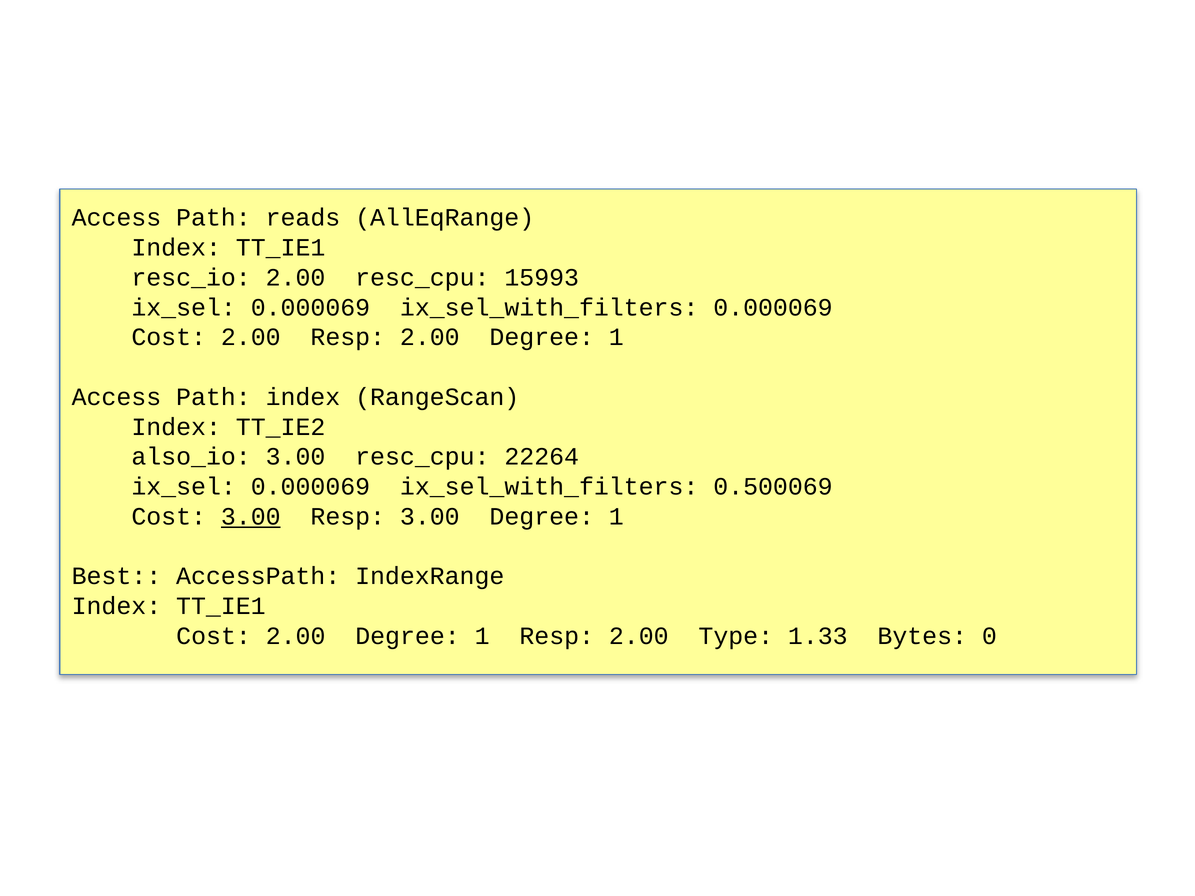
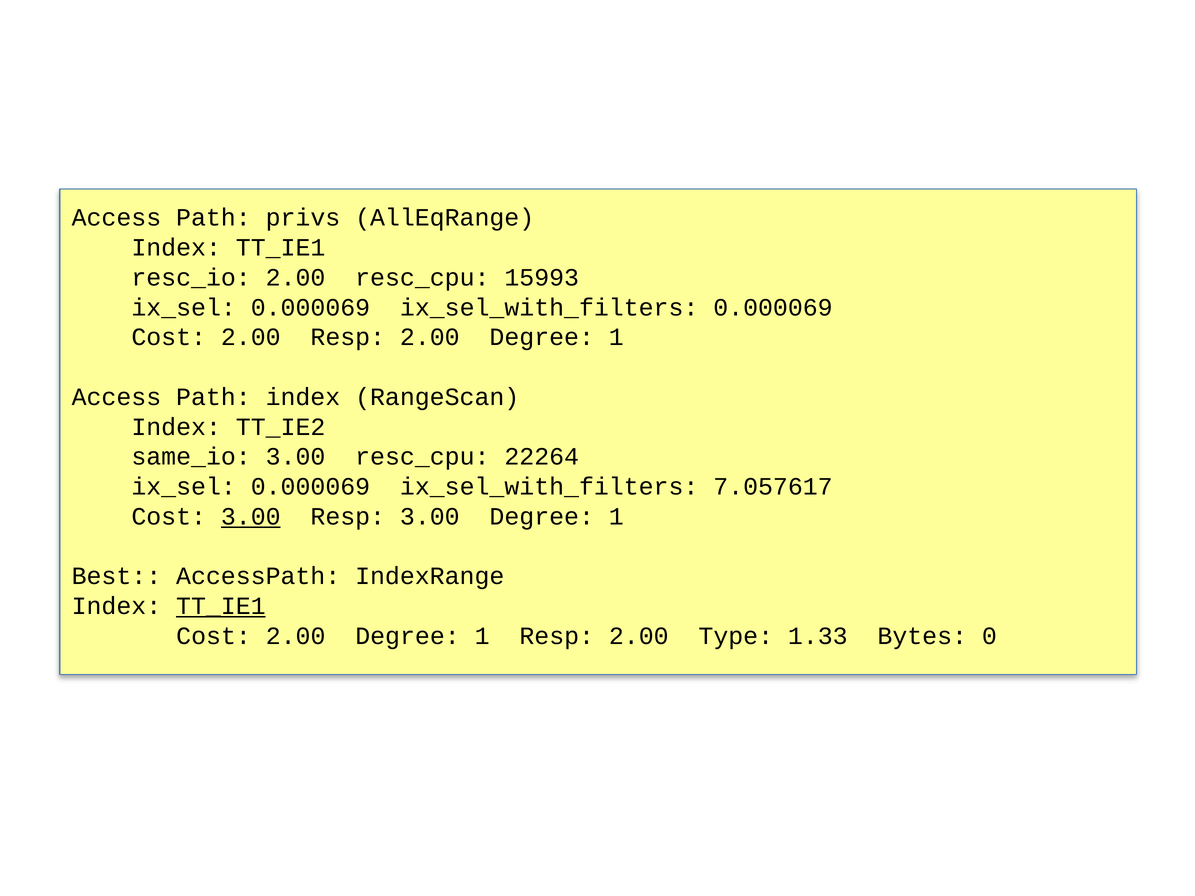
reads: reads -> privs (303, 218)
also_io: also_io -> same_io (191, 457)
0.500069: 0.500069 -> 7.057617 (773, 487)
TT_IE1 underline: none -> present (221, 606)
